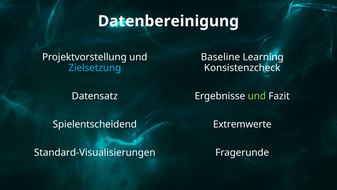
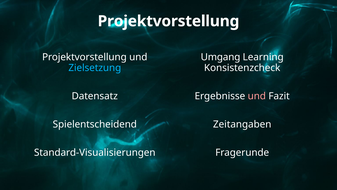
Datenbereinigung: Datenbereinigung -> Projektvorstellung (168, 21)
Baseline: Baseline -> Umgang (221, 57)
und colour: light green -> pink (257, 96)
Extremwerte: Extremwerte -> Zeitangaben (242, 124)
